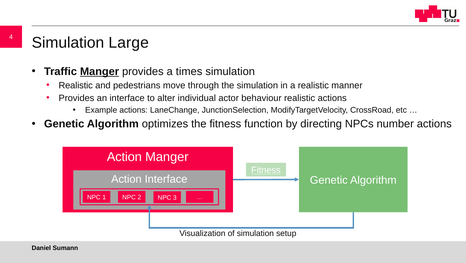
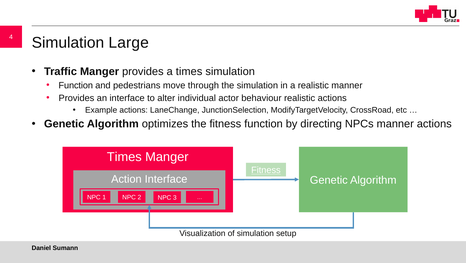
Manger underline: present -> none (100, 72)
Realistic: Realistic -> Function (76, 86)
NPCs number: number -> manner (395, 124)
Action: Action -> Times (124, 157)
